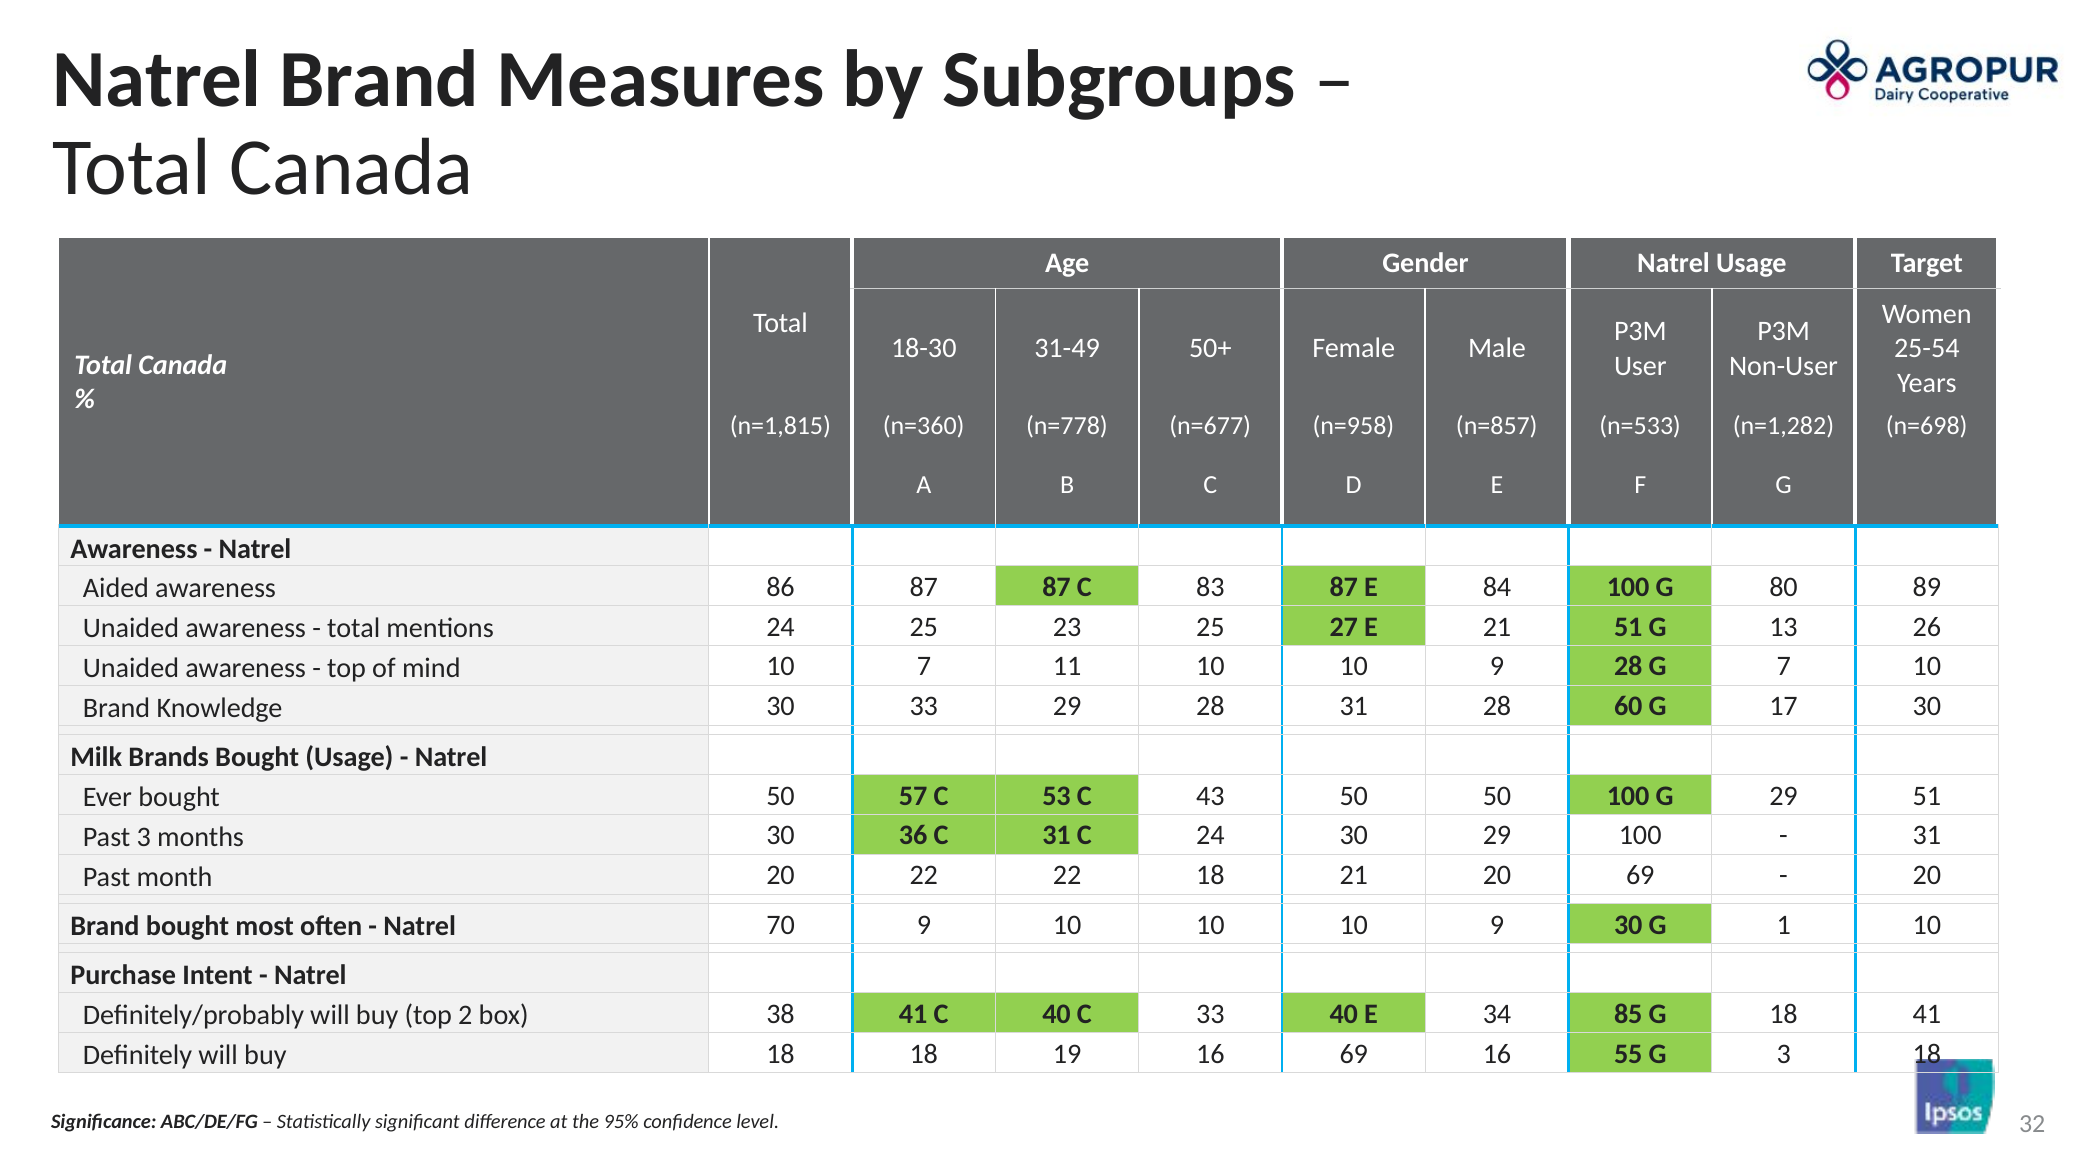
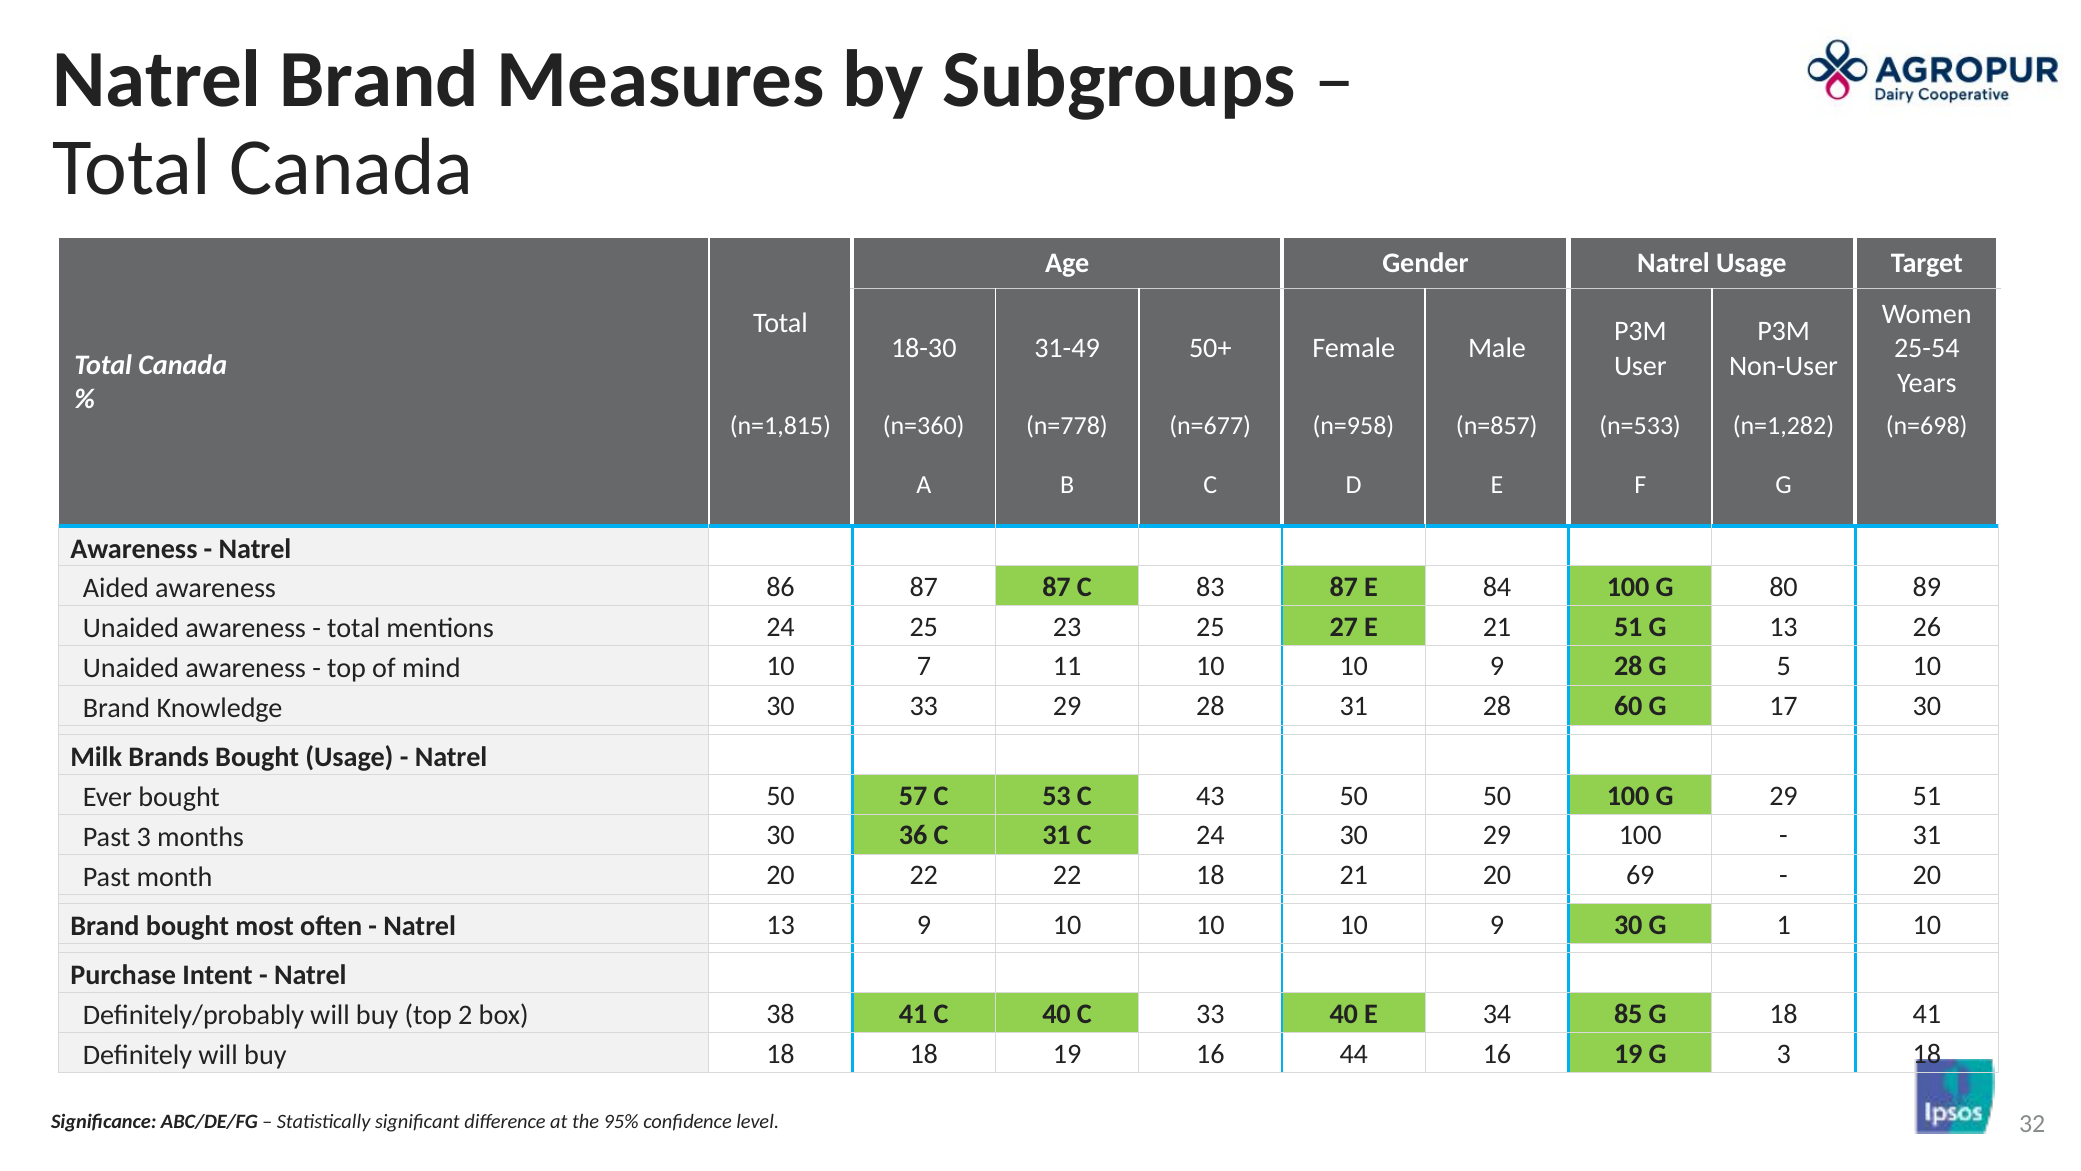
G 7: 7 -> 5 (1784, 666)
Natrel 70: 70 -> 13 (781, 924)
16 69: 69 -> 44 (1354, 1053)
16 55: 55 -> 19 (1628, 1053)
